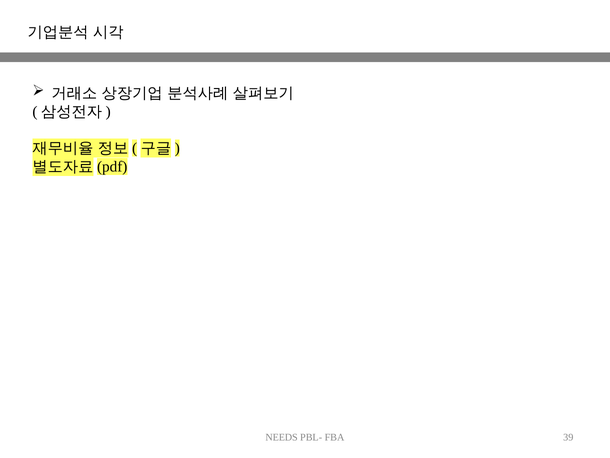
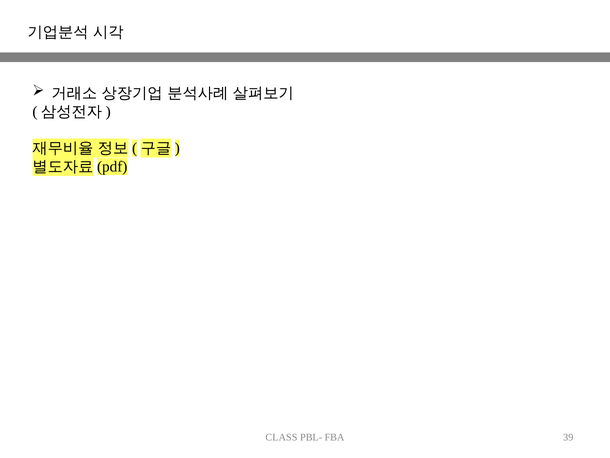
NEEDS: NEEDS -> CLASS (281, 437)
